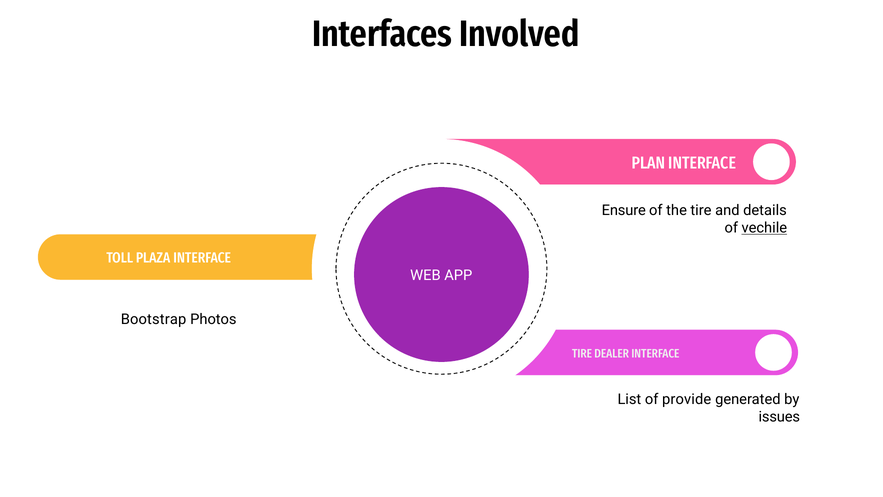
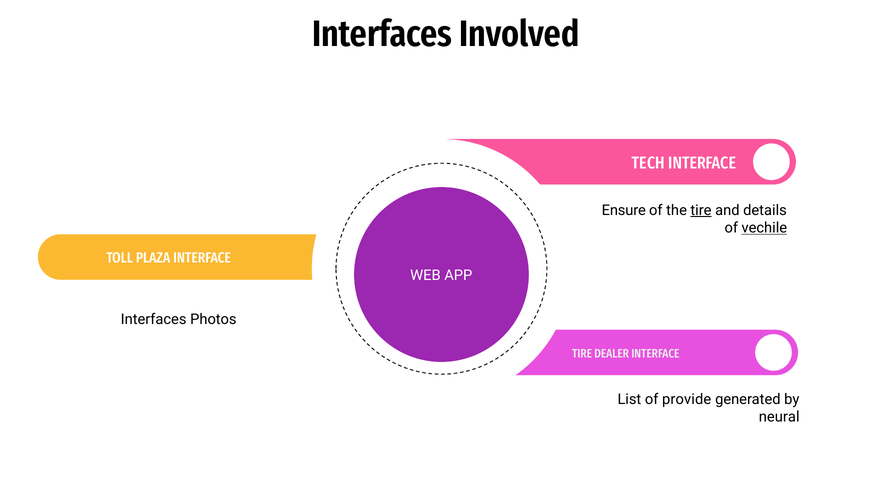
PLAN: PLAN -> TECH (648, 163)
tire underline: none -> present (701, 210)
Bootstrap: Bootstrap -> Interfaces (154, 319)
issues: issues -> neural (779, 417)
